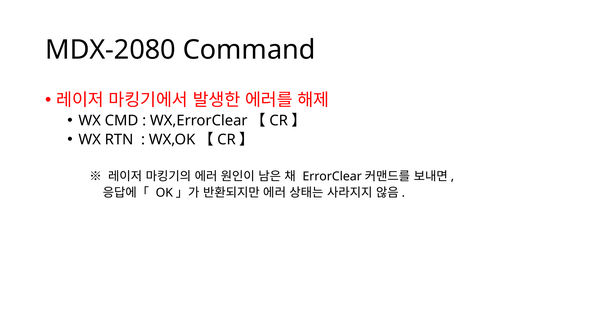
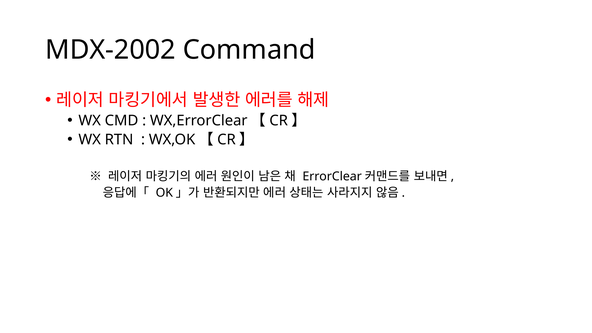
MDX-2080: MDX-2080 -> MDX-2002 (110, 50)
